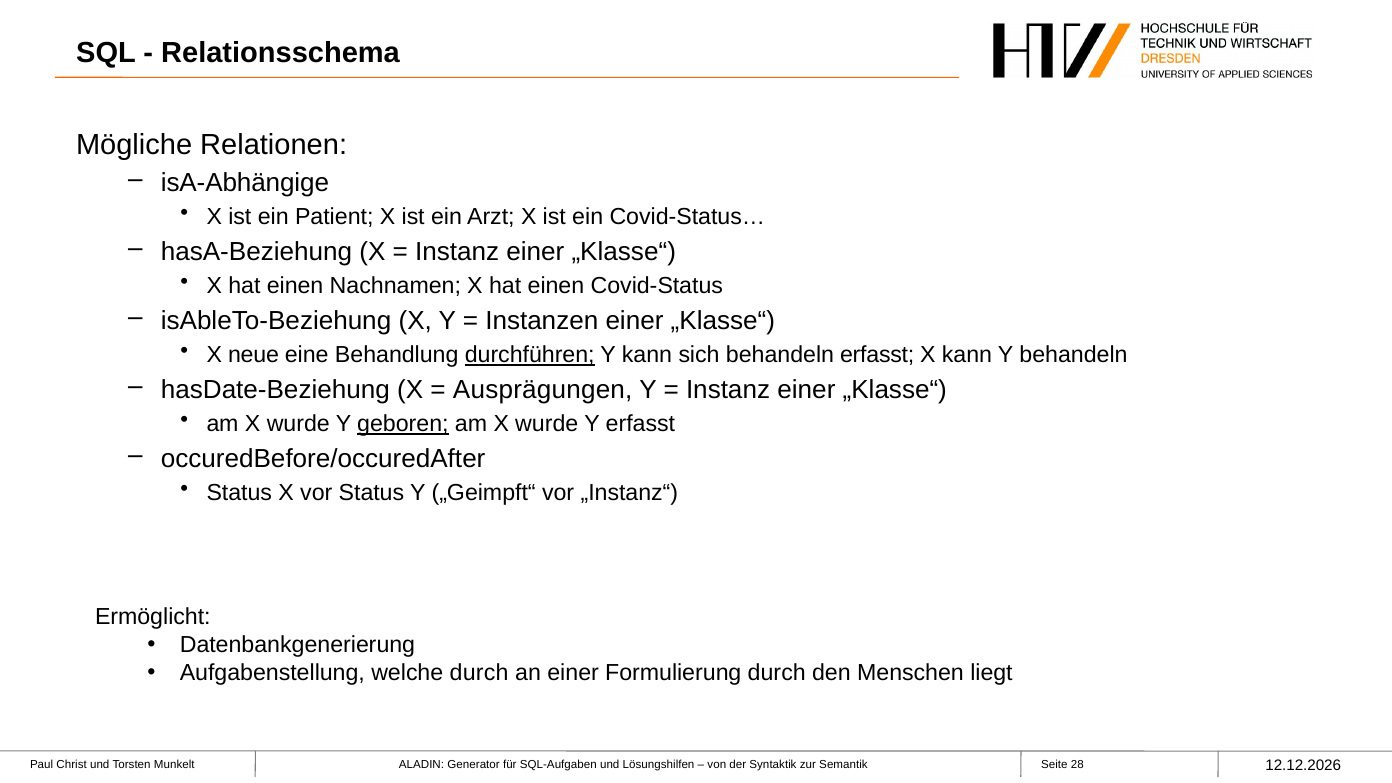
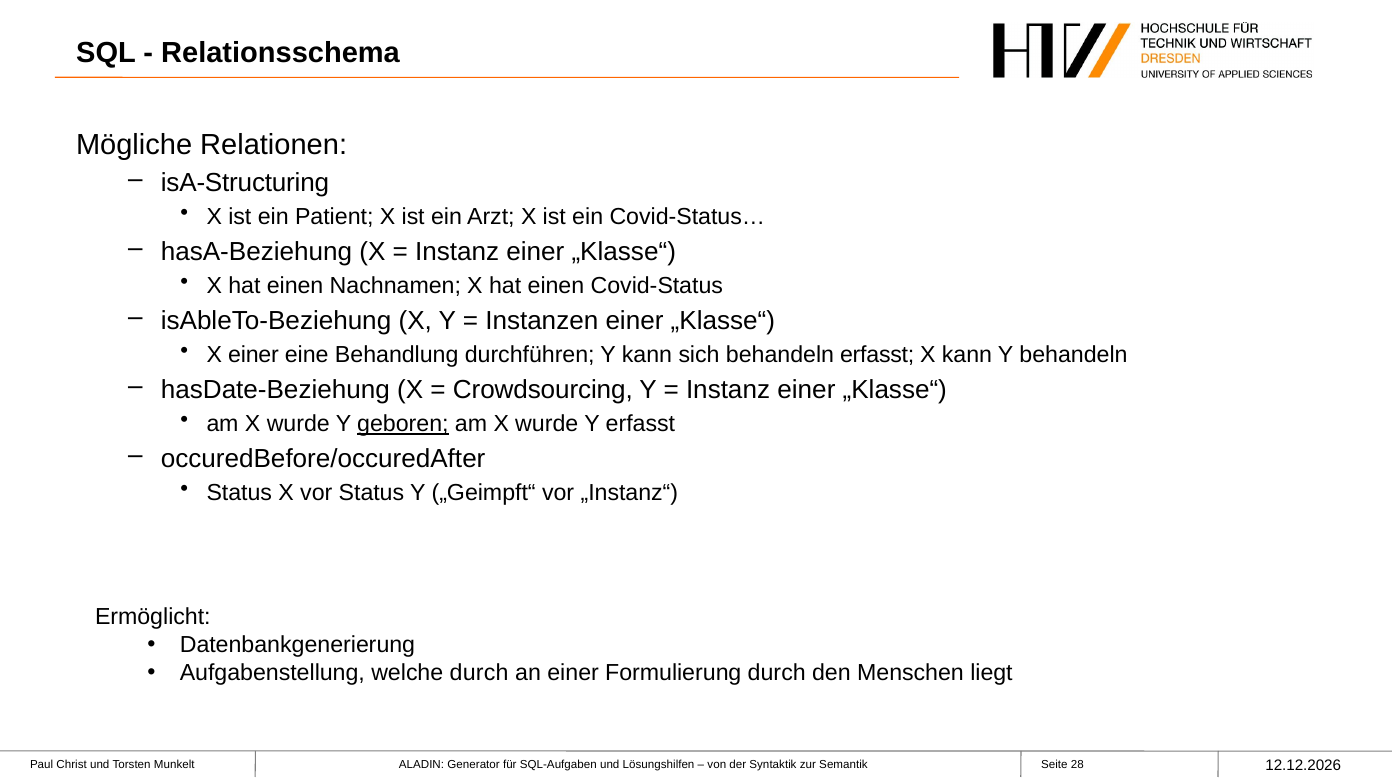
isA-Abhängige: isA-Abhängige -> isA-Structuring (245, 183)
X neue: neue -> einer (254, 355)
durchführen underline: present -> none (530, 355)
Ausprägungen: Ausprägungen -> Crowdsourcing (543, 390)
